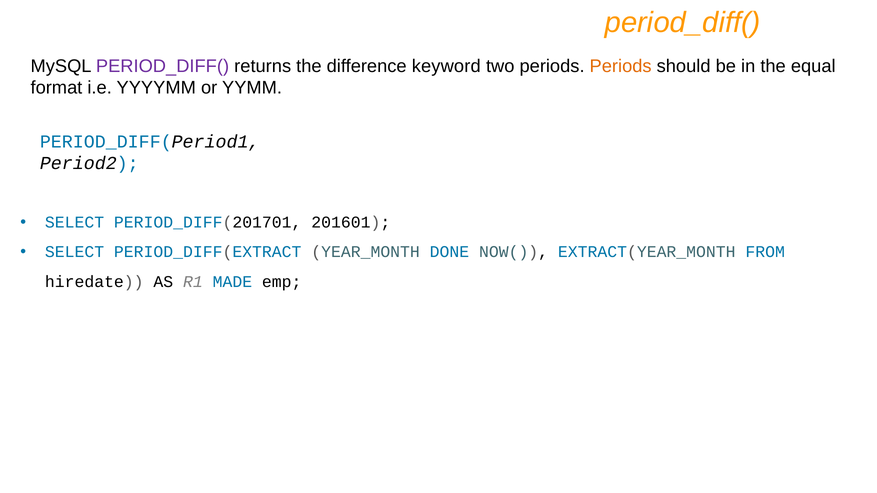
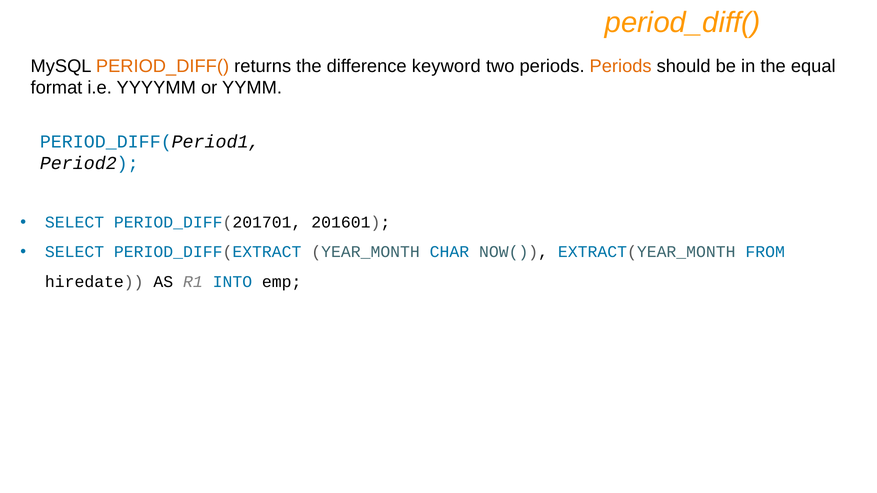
PERIOD_DIFF( colour: purple -> orange (163, 66)
DONE: DONE -> CHAR (449, 252)
MADE: MADE -> INTO (232, 282)
